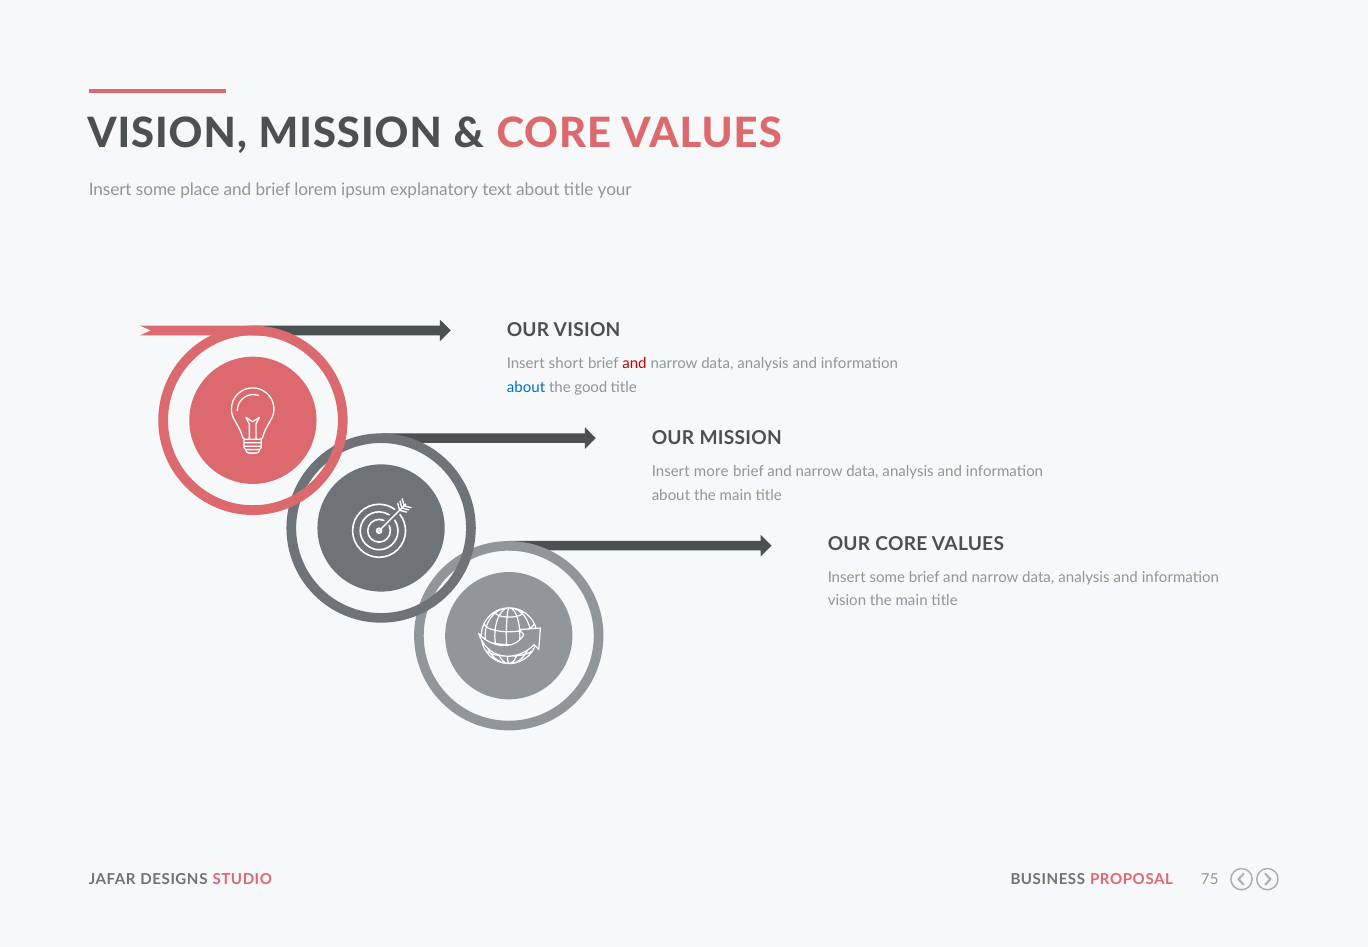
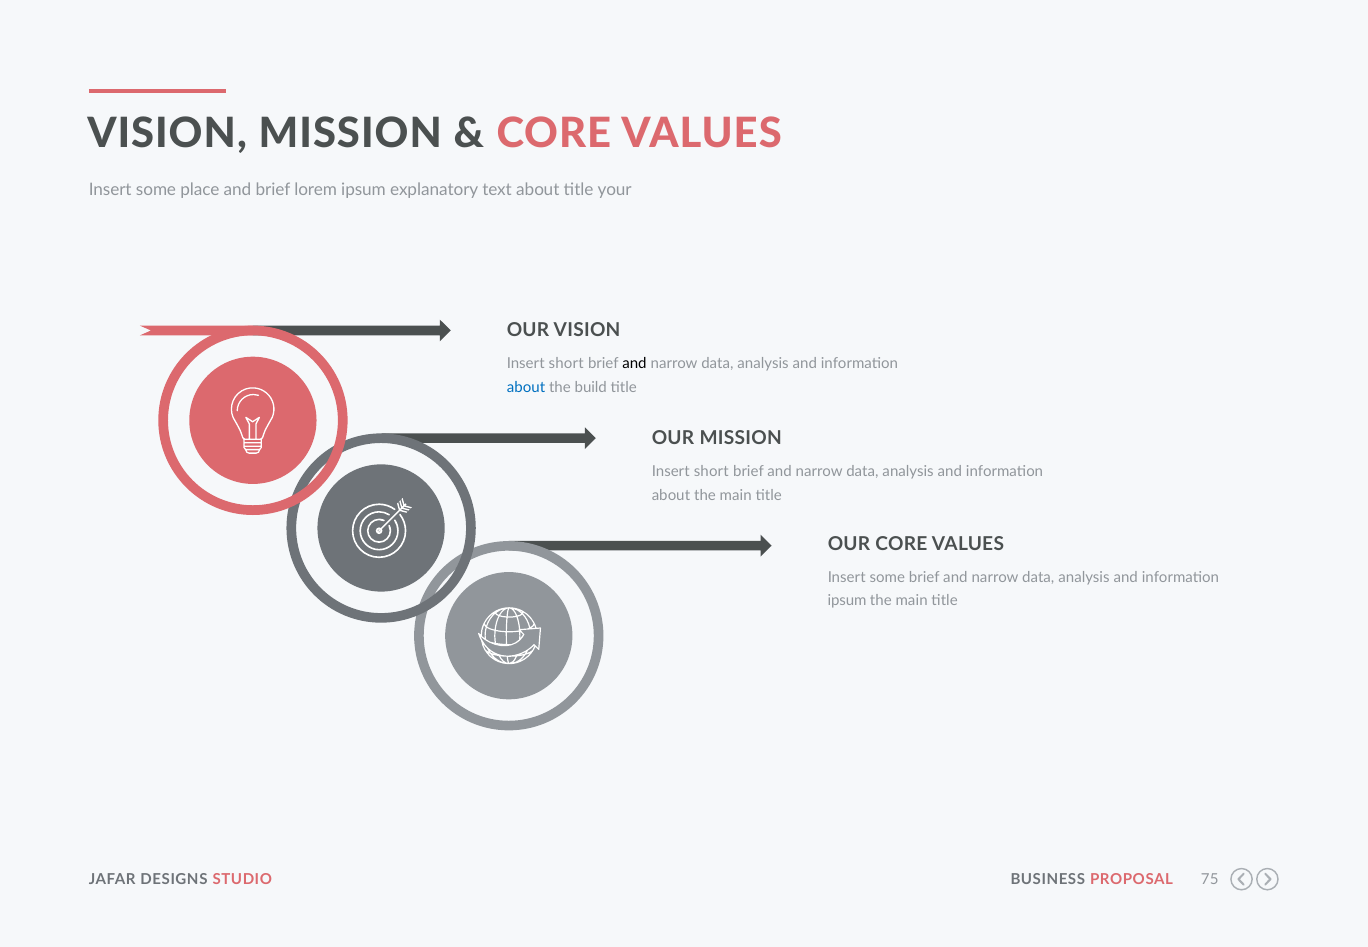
and colour: red -> black (634, 363)
good: good -> build (591, 387)
more: more -> short (711, 472)
vision: vision -> ipsum (847, 601)
